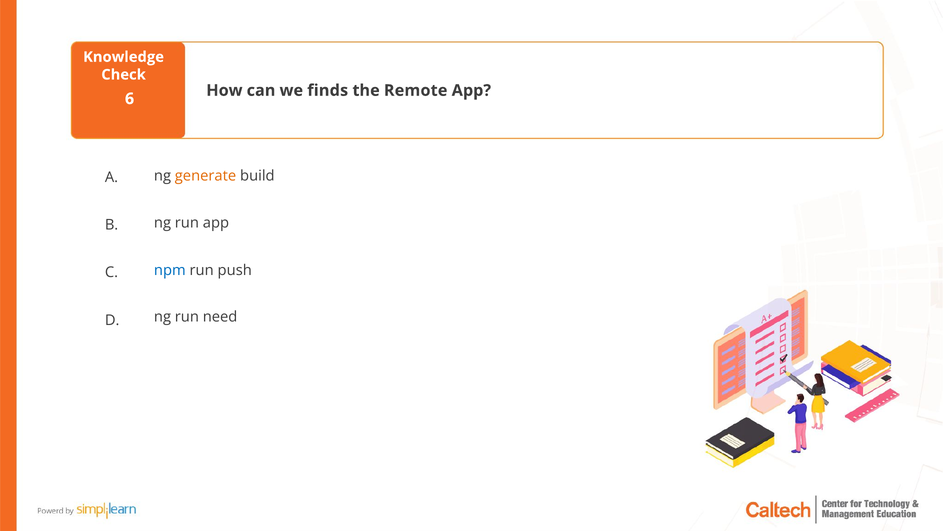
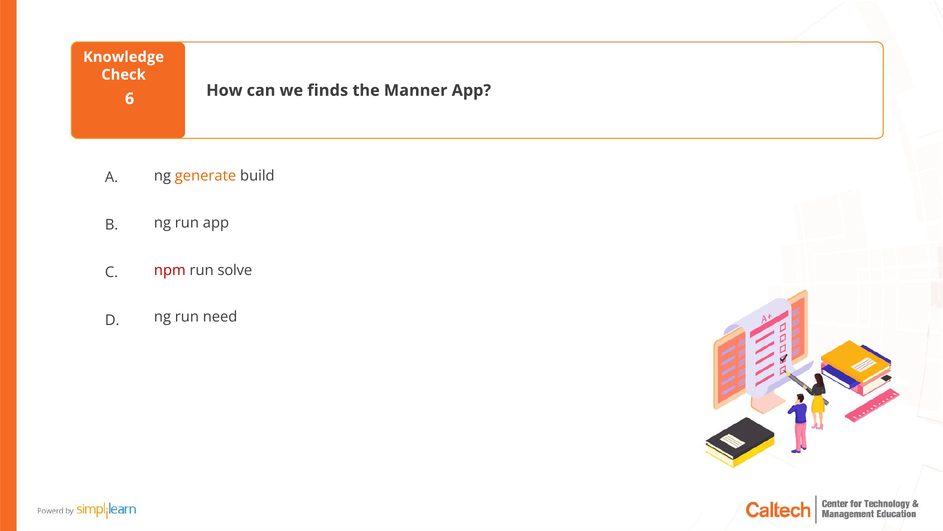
Remote: Remote -> Manner (416, 90)
npm colour: blue -> red (170, 270)
push: push -> solve (235, 270)
